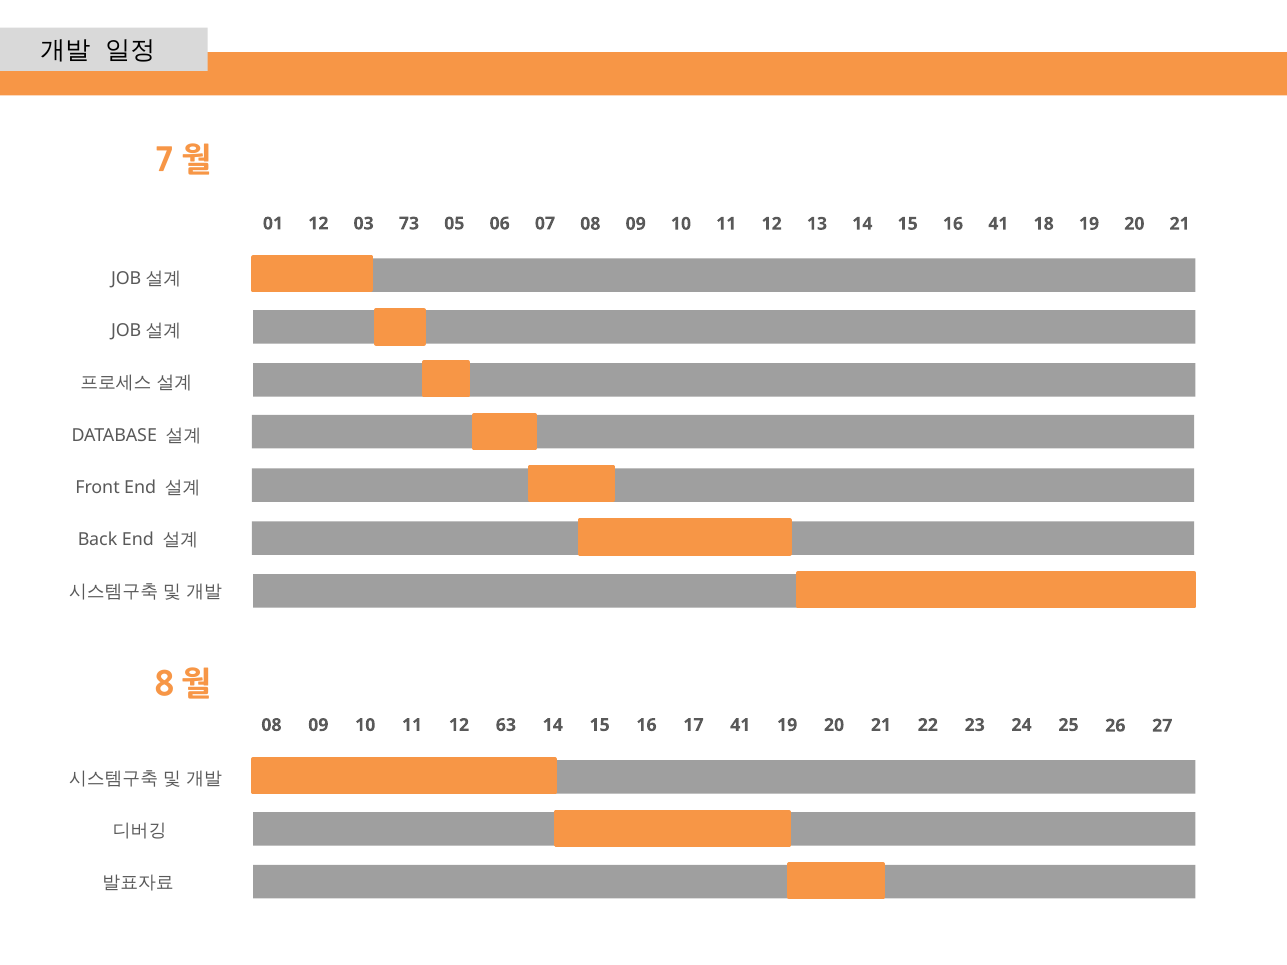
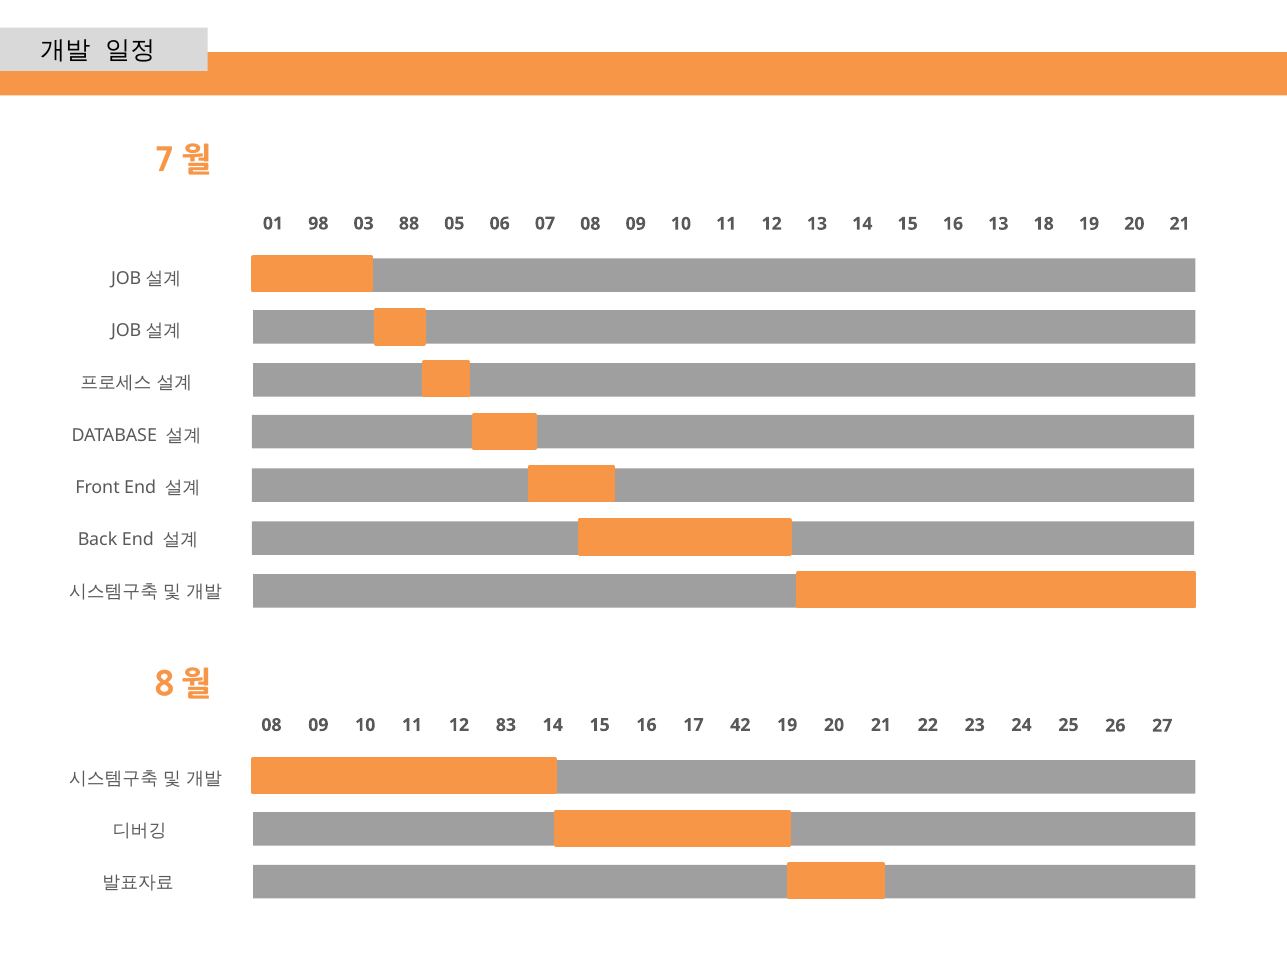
01 12: 12 -> 98 (318, 224)
73: 73 -> 88 (409, 224)
16 41: 41 -> 13 (998, 224)
63: 63 -> 83 (506, 725)
17 41: 41 -> 42 (740, 725)
